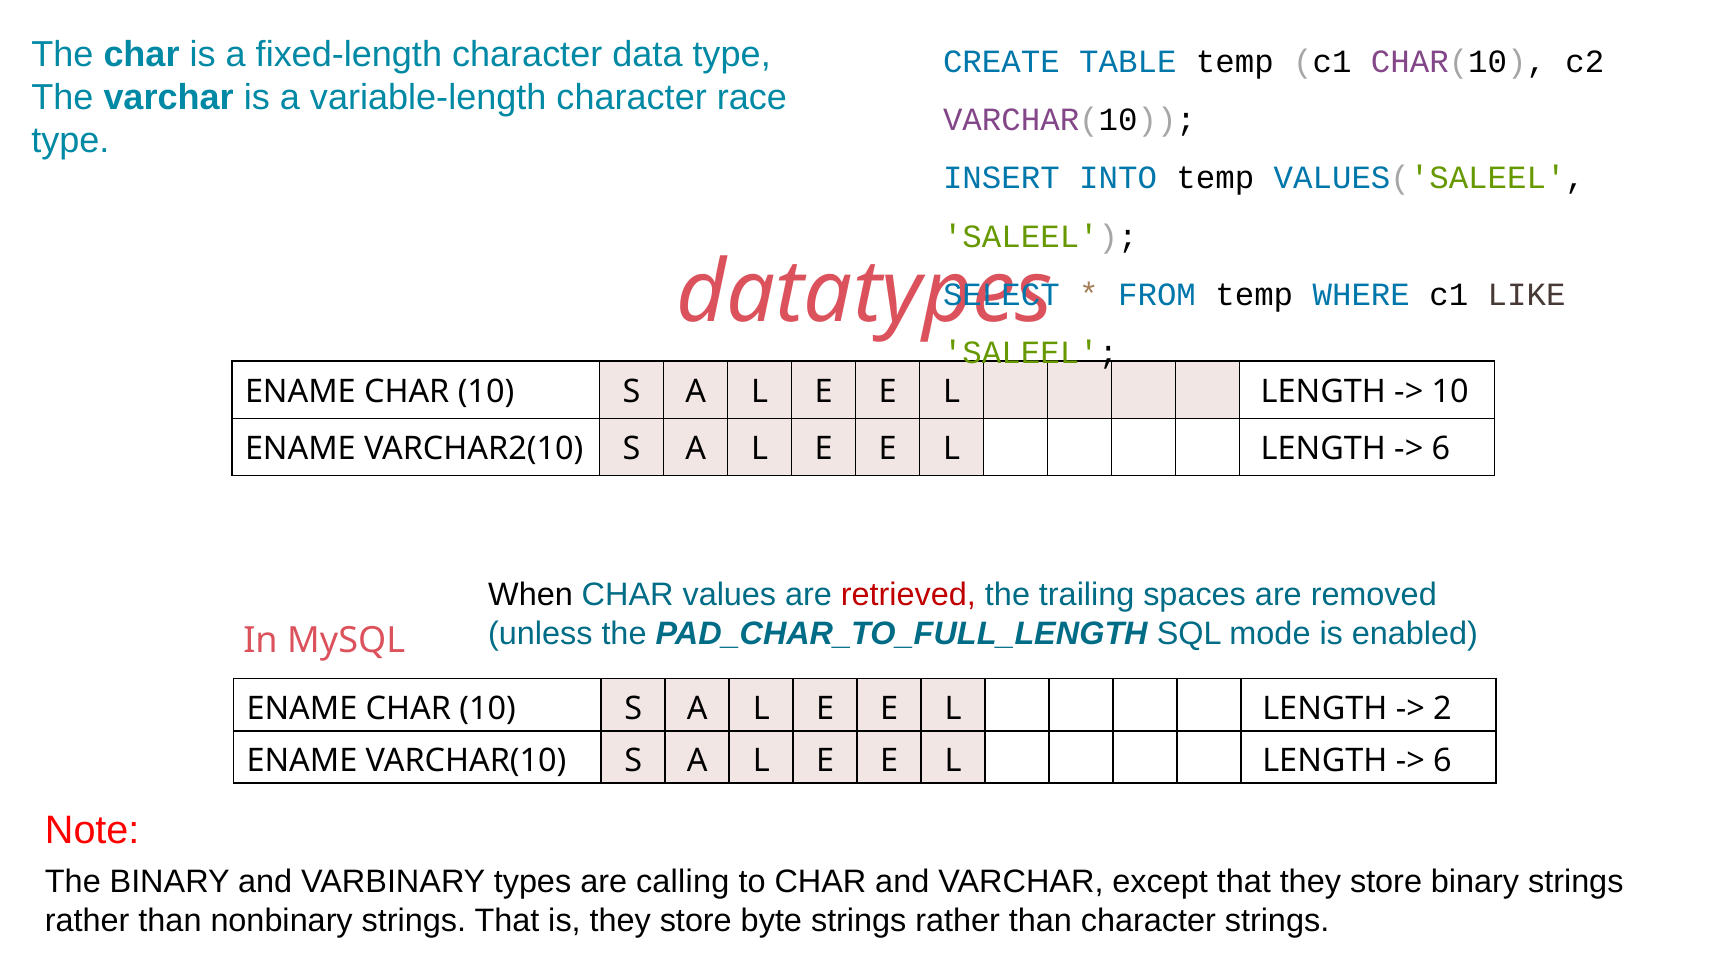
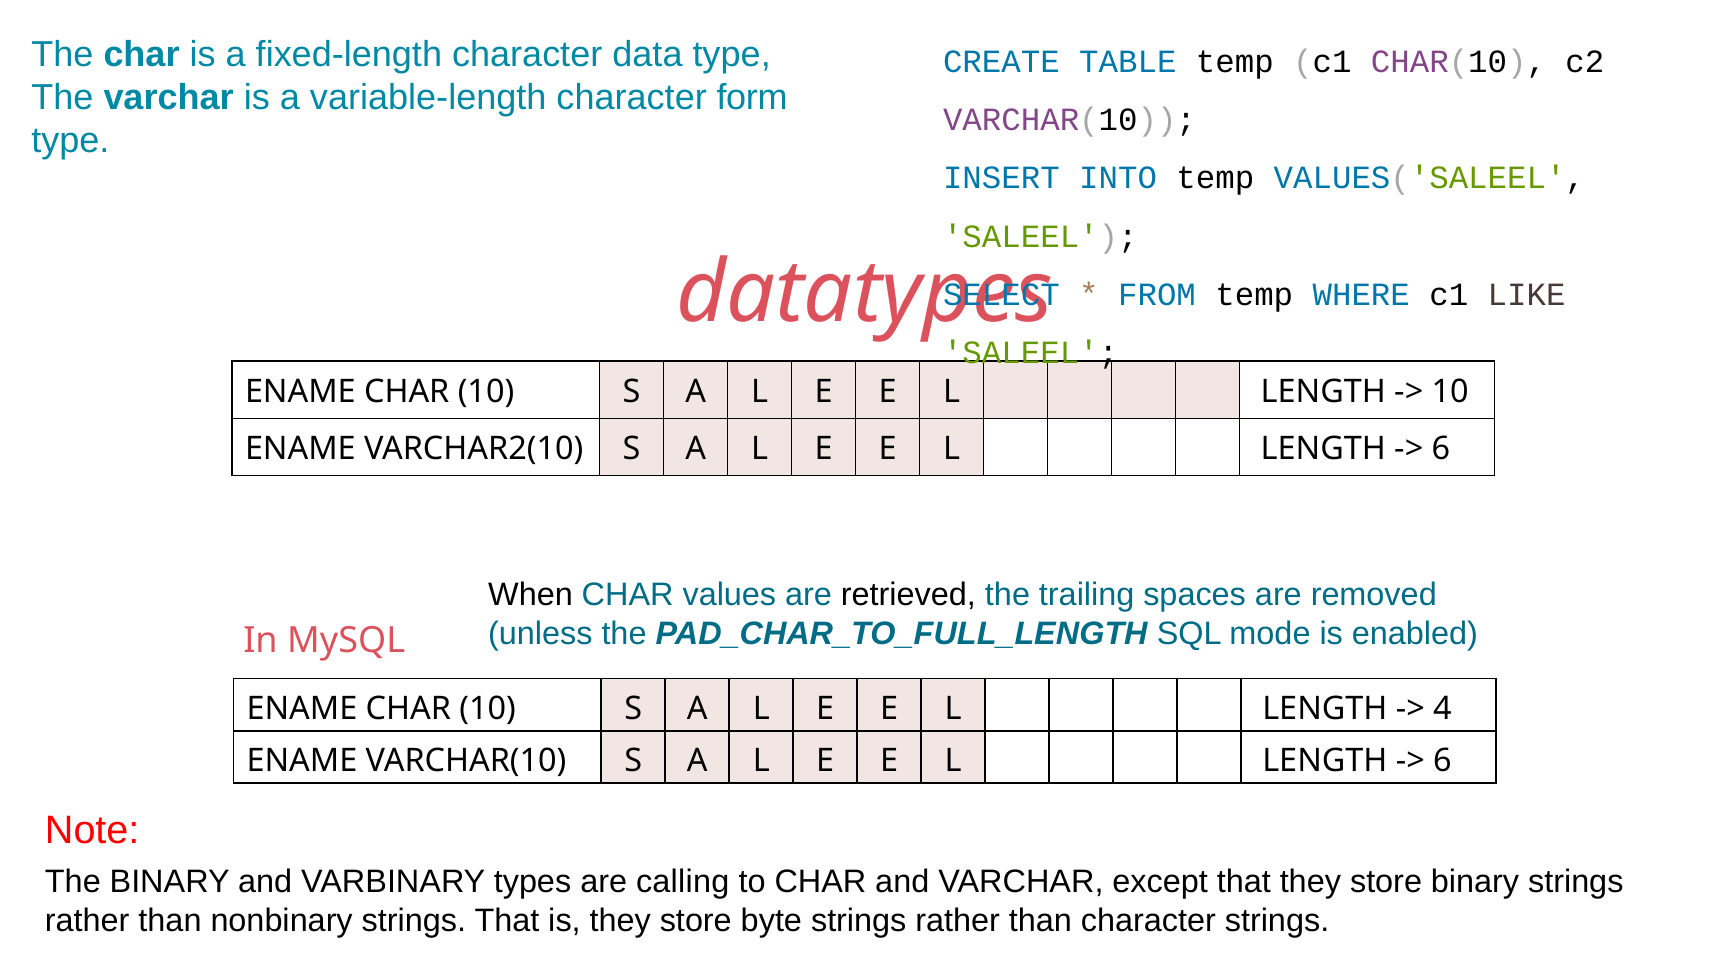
race: race -> form (752, 98)
retrieved colour: red -> black (908, 595)
2: 2 -> 4 (1442, 708)
